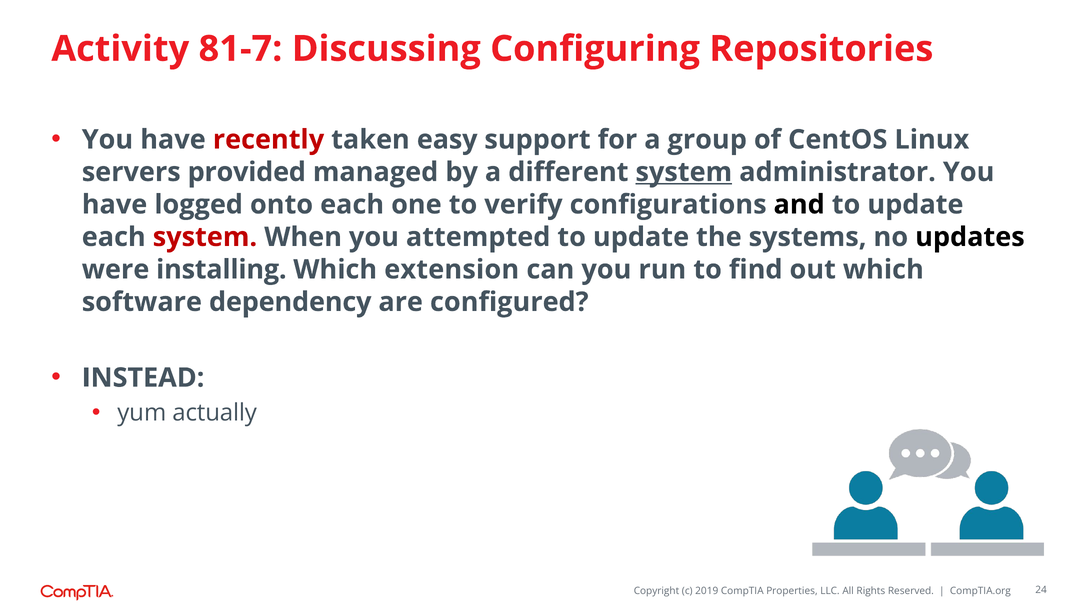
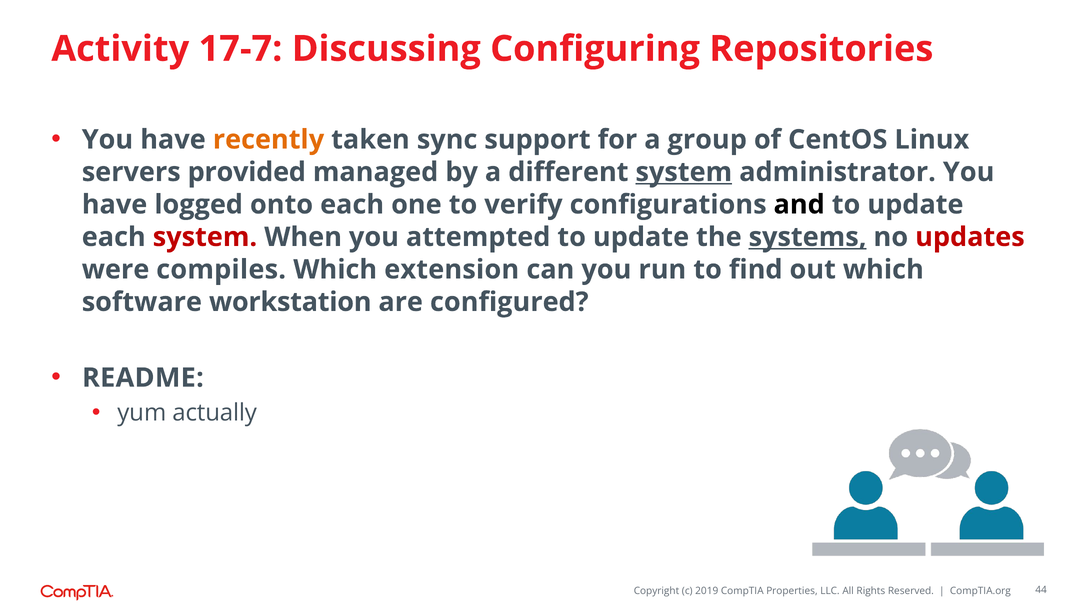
81-7: 81-7 -> 17-7 (240, 49)
recently colour: red -> orange (268, 140)
easy: easy -> sync (447, 140)
systems underline: none -> present (808, 237)
updates colour: black -> red (970, 237)
installing: installing -> compiles (221, 270)
dependency: dependency -> workstation (290, 302)
INSTEAD: INSTEAD -> README (143, 378)
24: 24 -> 44 (1041, 590)
